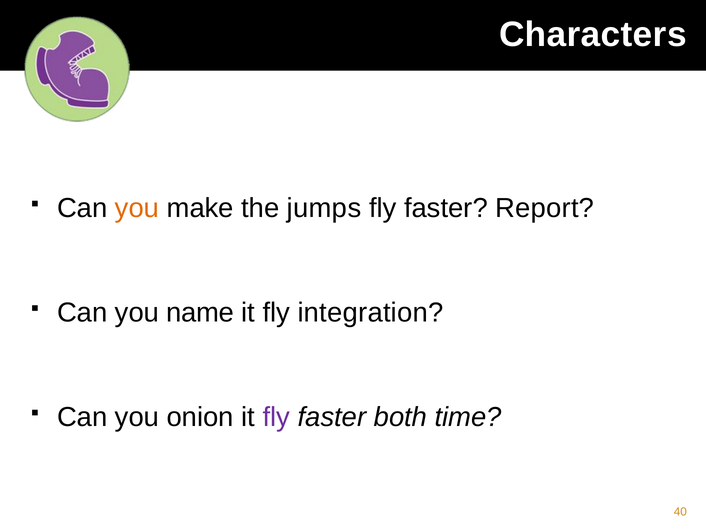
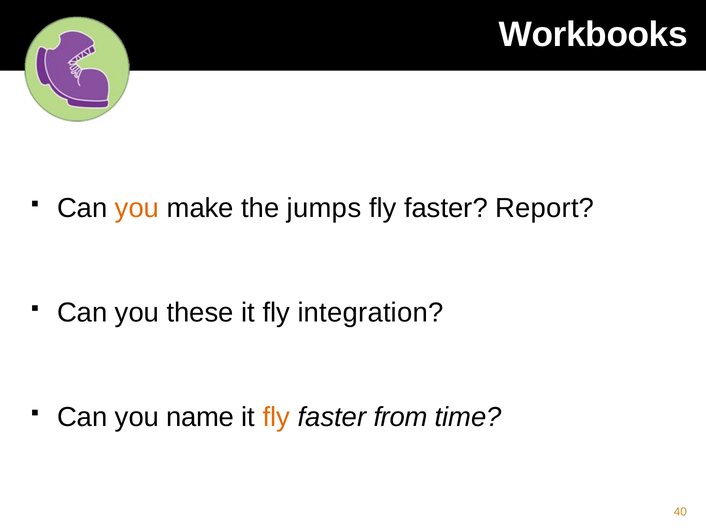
Characters: Characters -> Workbooks (593, 35)
name: name -> these (200, 312)
onion: onion -> name (200, 417)
fly colour: purple -> orange (276, 417)
both: both -> from (401, 417)
